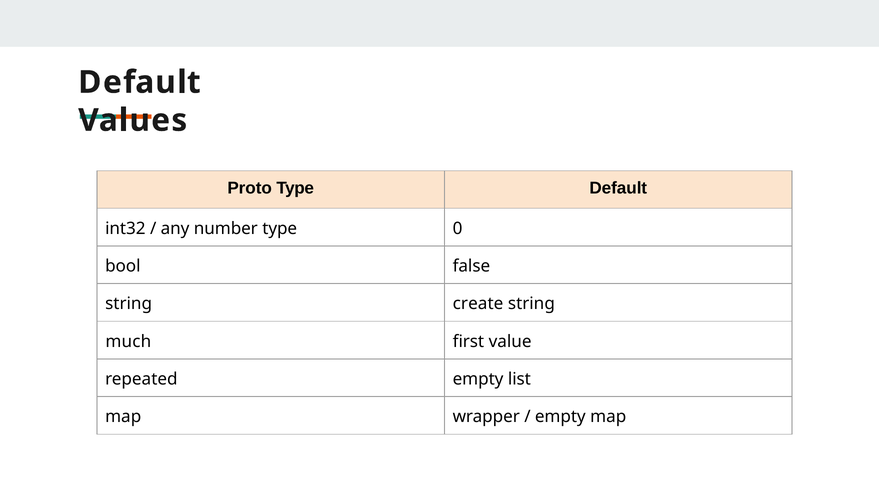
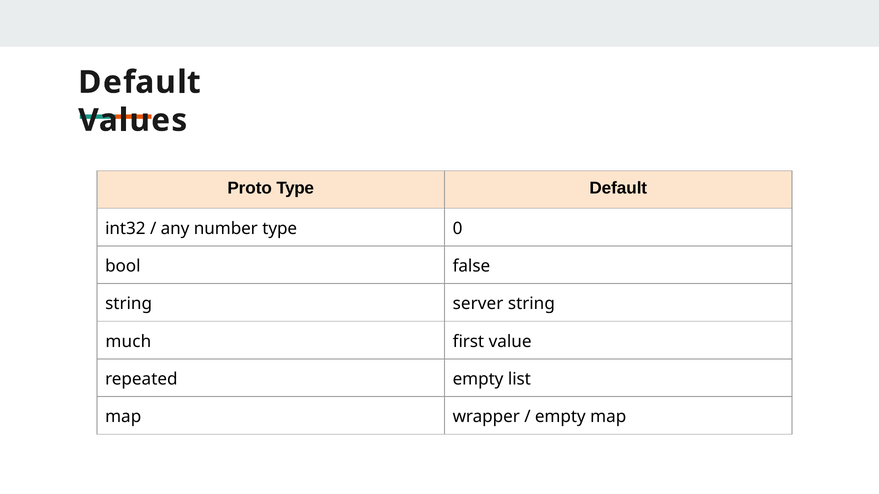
create: create -> server (478, 304)
